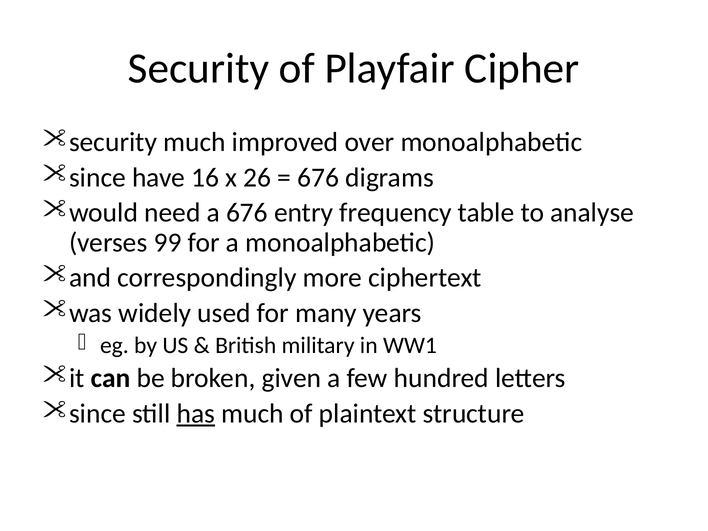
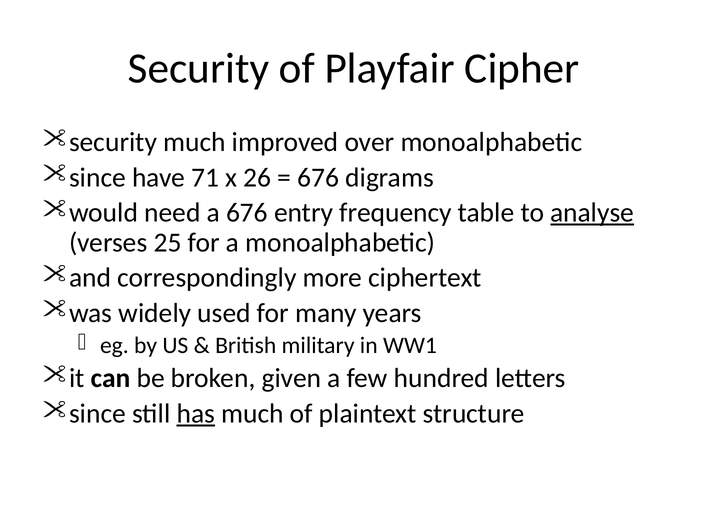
16: 16 -> 71 (205, 177)
analyse underline: none -> present (592, 213)
99: 99 -> 25 (168, 242)
